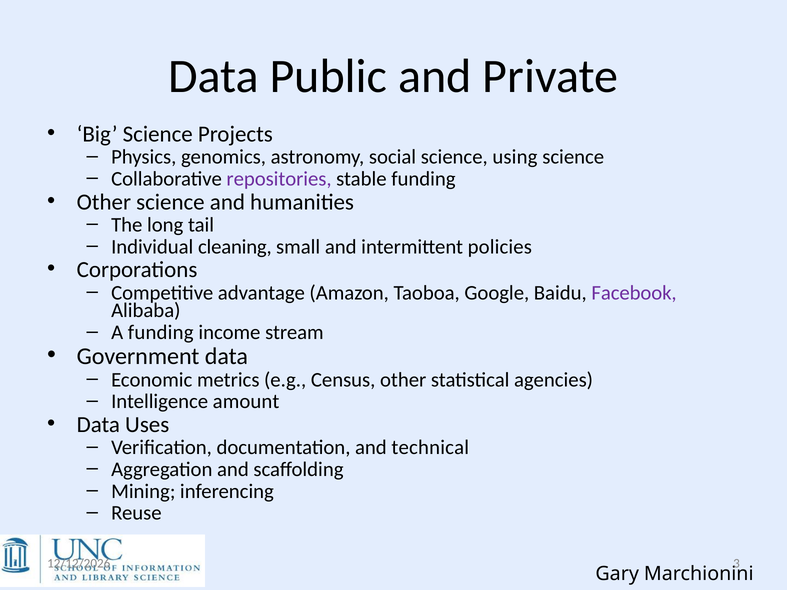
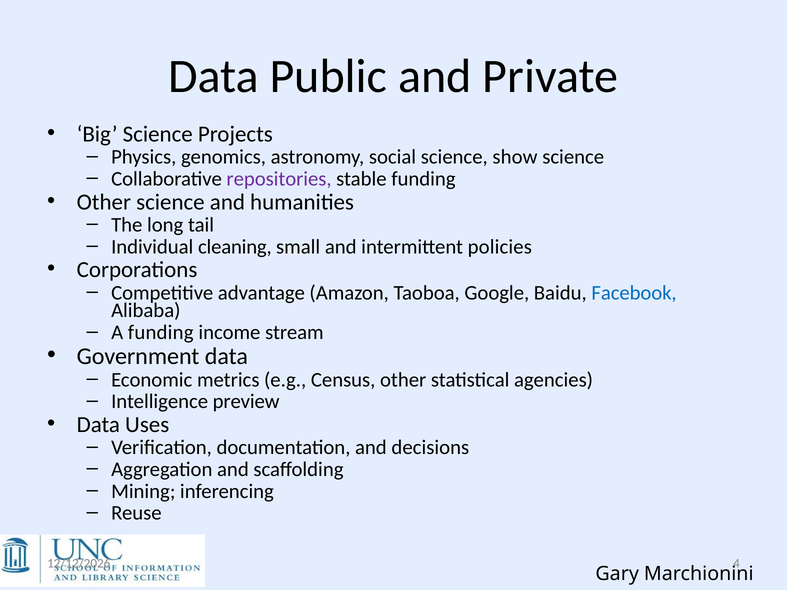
using: using -> show (515, 157)
Facebook colour: purple -> blue (634, 293)
amount: amount -> preview (246, 402)
technical: technical -> decisions (430, 448)
3: 3 -> 4 (737, 564)
